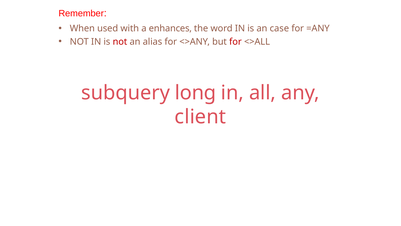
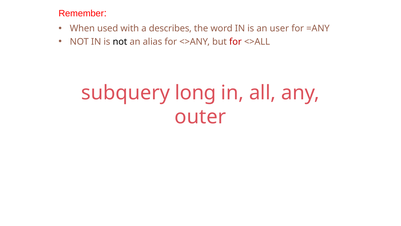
enhances: enhances -> describes (170, 29)
case: case -> user (279, 29)
not colour: red -> black (120, 42)
client: client -> outer (200, 117)
